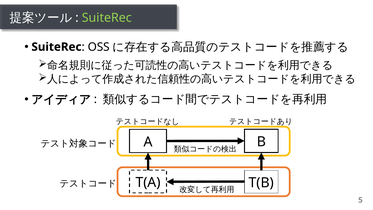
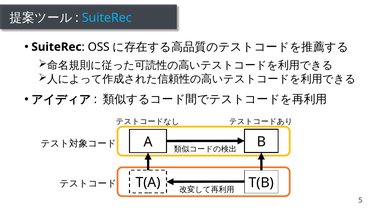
SuiteRec colour: light green -> light blue (107, 18)
